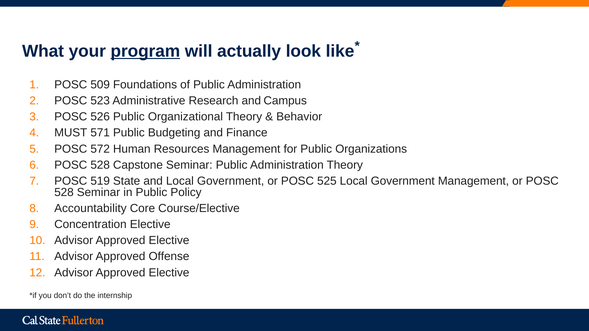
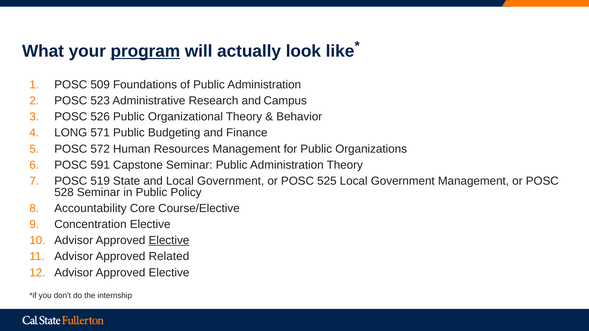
MUST: MUST -> LONG (71, 133)
528: 528 -> 591 (100, 165)
Elective underline: none -> present (169, 241)
Offense: Offense -> Related (169, 257)
